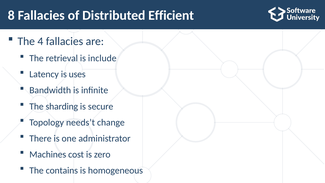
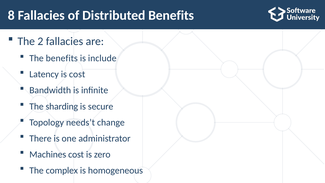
Distributed Efficient: Efficient -> Benefits (171, 15)
4: 4 -> 2 (40, 41)
The retrieval: retrieval -> benefits (62, 58)
is uses: uses -> cost (77, 74)
contains: contains -> complex (62, 170)
